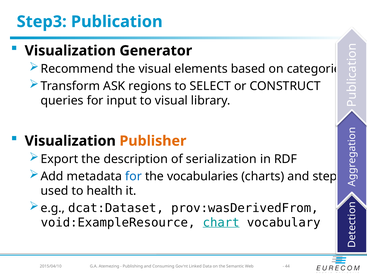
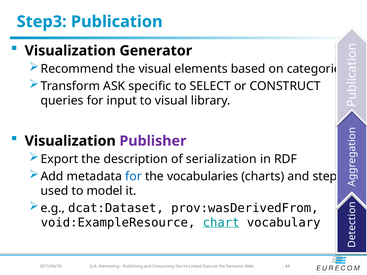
regions: regions -> specific (150, 86)
Publisher colour: orange -> purple (153, 141)
health: health -> model (105, 191)
